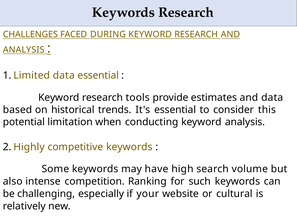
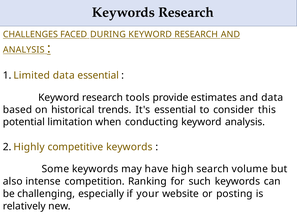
cultural: cultural -> posting (234, 194)
